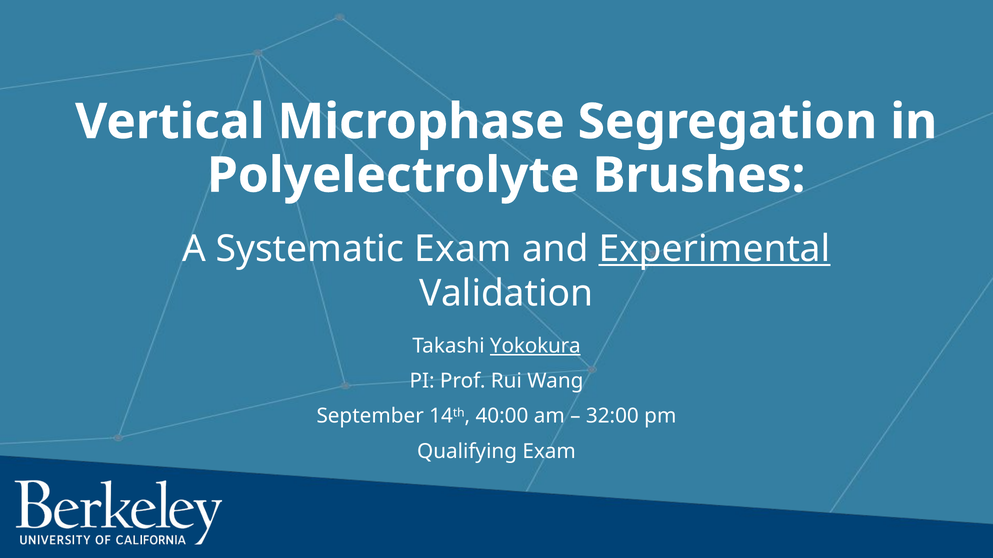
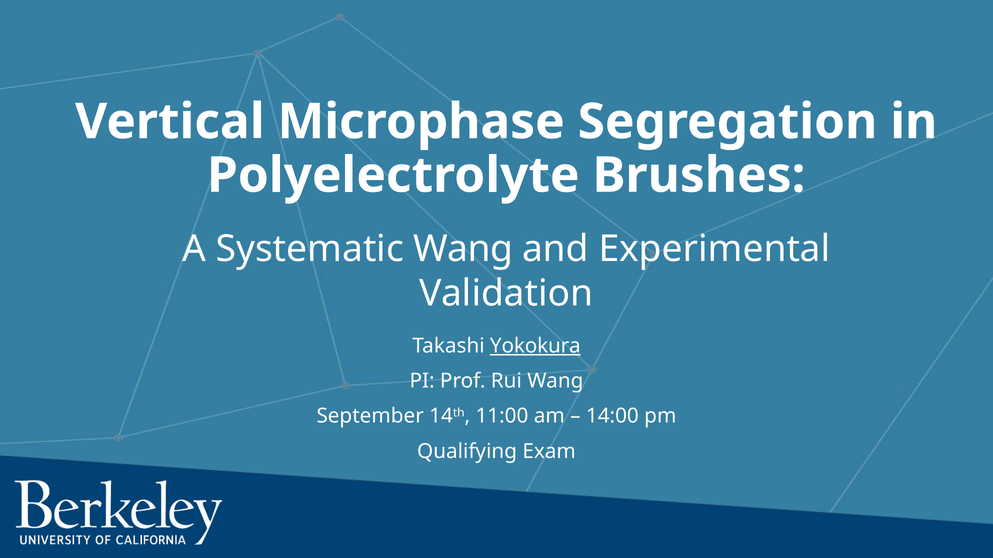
Systematic Exam: Exam -> Wang (463, 249)
Experimental underline: present -> none (715, 249)
40:00: 40:00 -> 11:00 (502, 417)
32:00: 32:00 -> 14:00 (612, 417)
